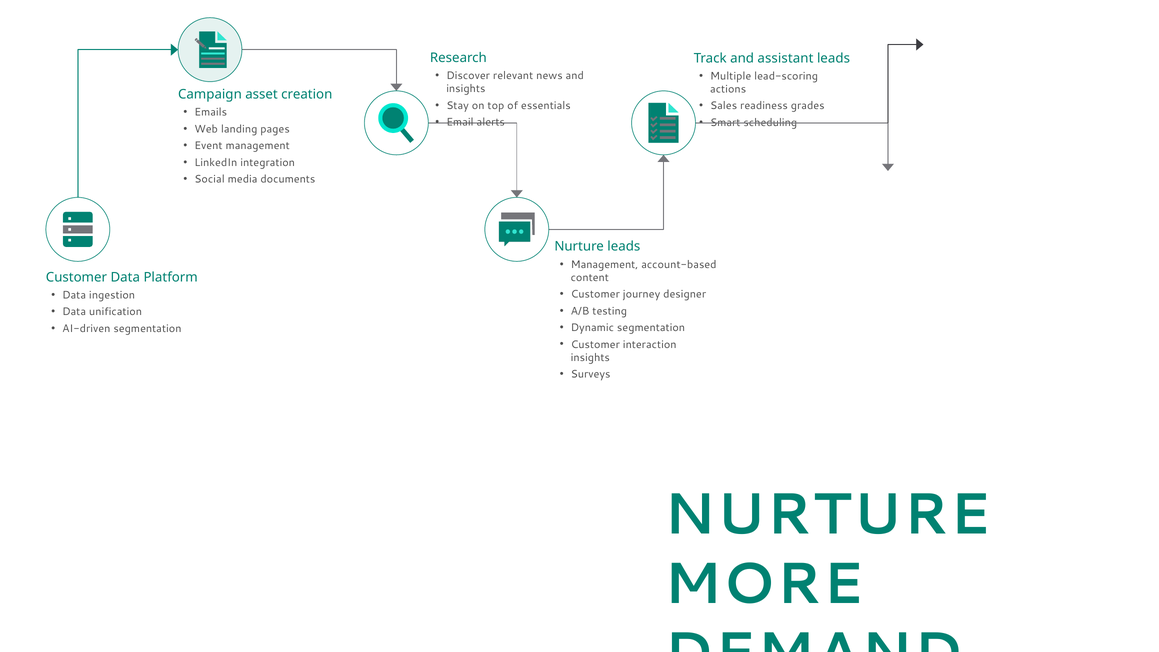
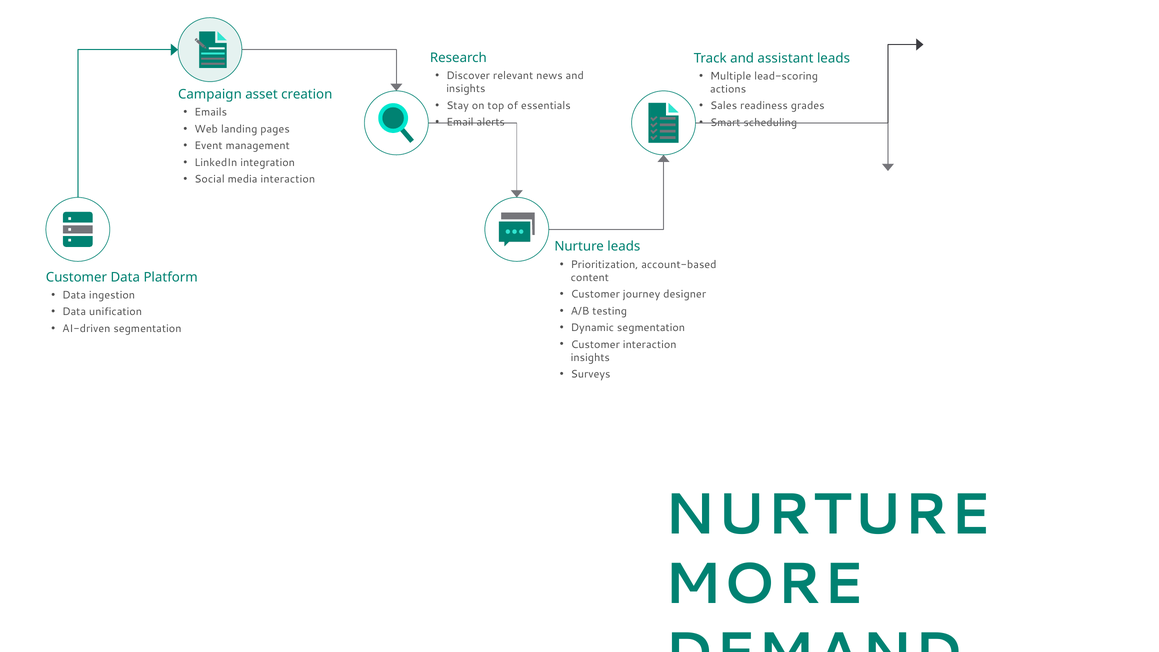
media documents: documents -> interaction (288, 179)
Management: Management -> Prioritization (604, 265)
